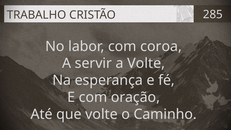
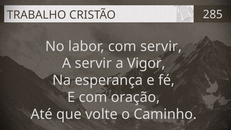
com coroa: coroa -> servir (161, 46)
a Volte: Volte -> Vigor (146, 63)
